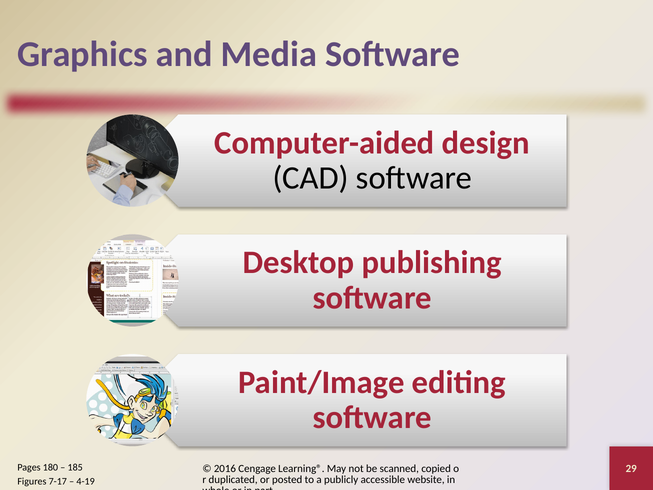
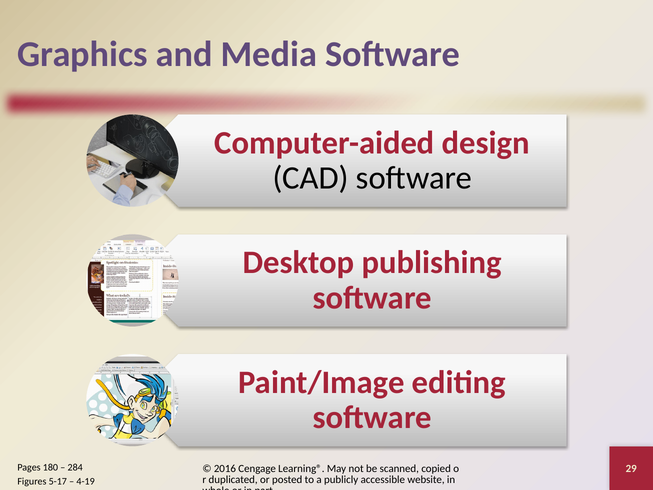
185: 185 -> 284 (75, 467)
7-17: 7-17 -> 5-17 (58, 481)
